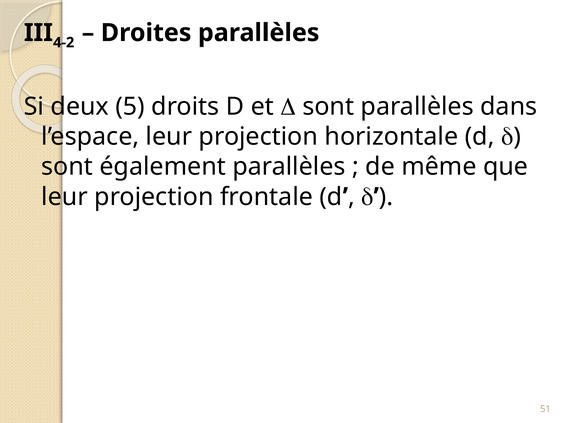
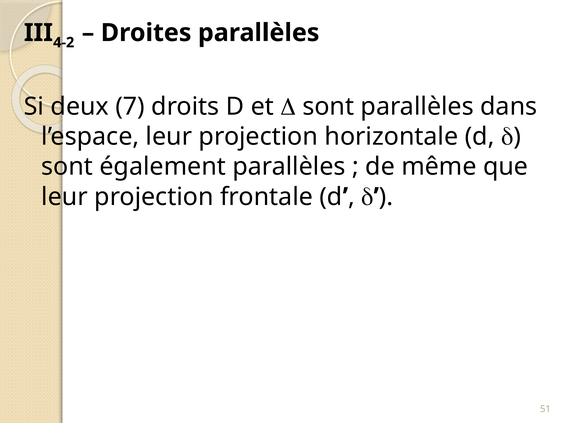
5: 5 -> 7 (130, 107)
